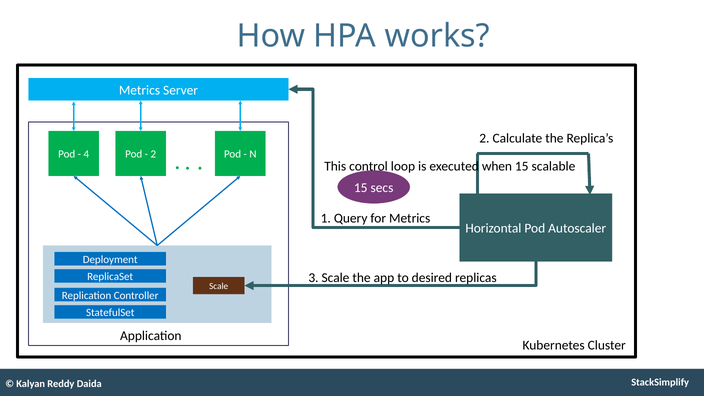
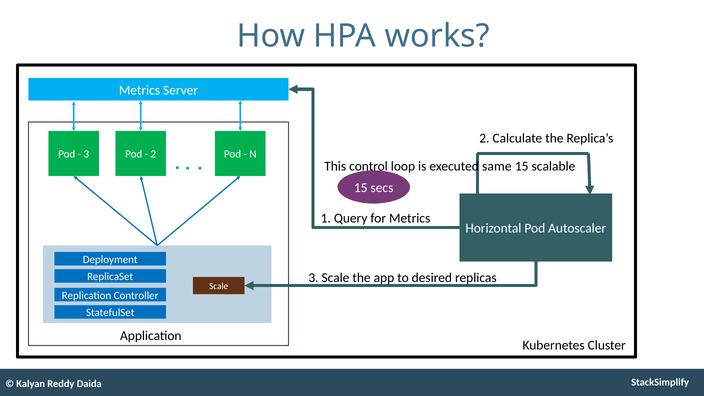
4: 4 -> 3 (86, 154)
when: when -> same (497, 166)
